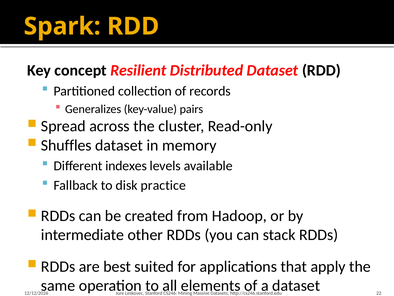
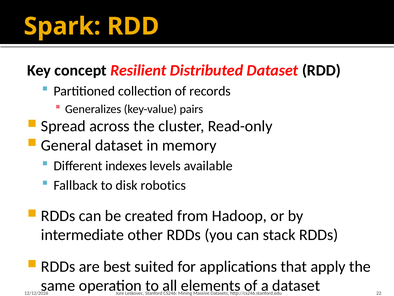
Shuffles: Shuffles -> General (66, 145)
practice: practice -> robotics (163, 185)
